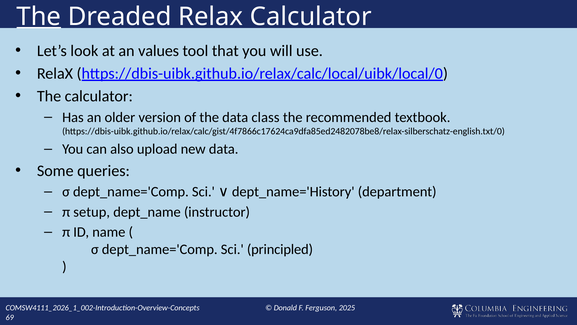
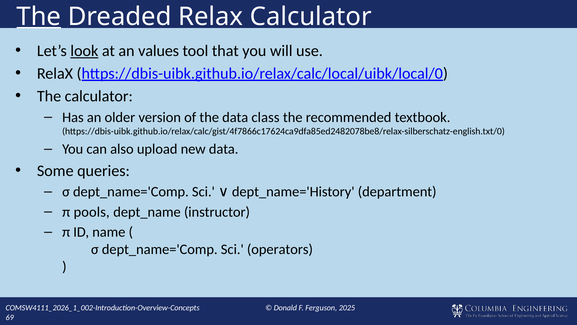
look underline: none -> present (84, 51)
setup: setup -> pools (92, 212)
principled: principled -> operators (280, 249)
